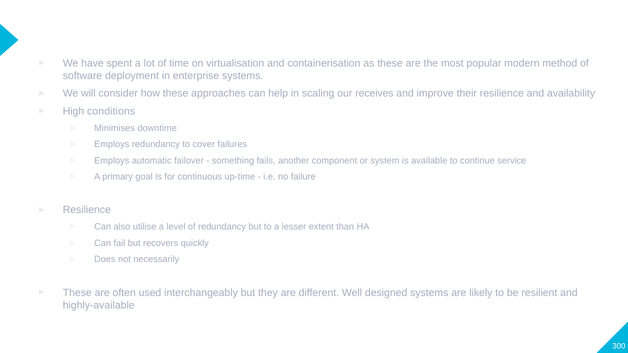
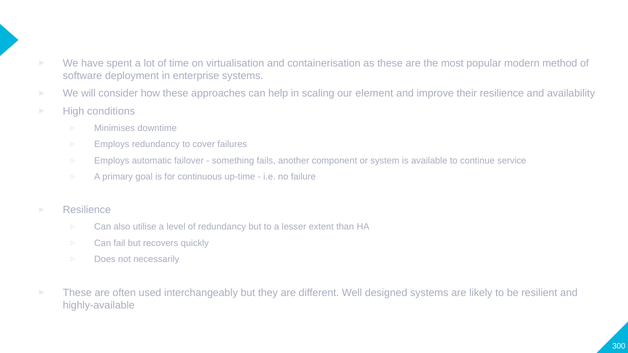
receives: receives -> element (374, 93)
